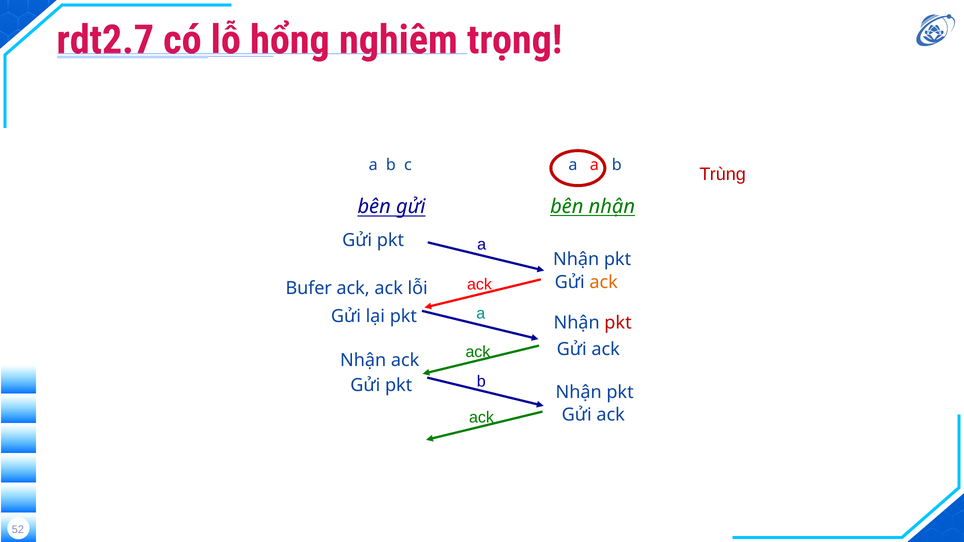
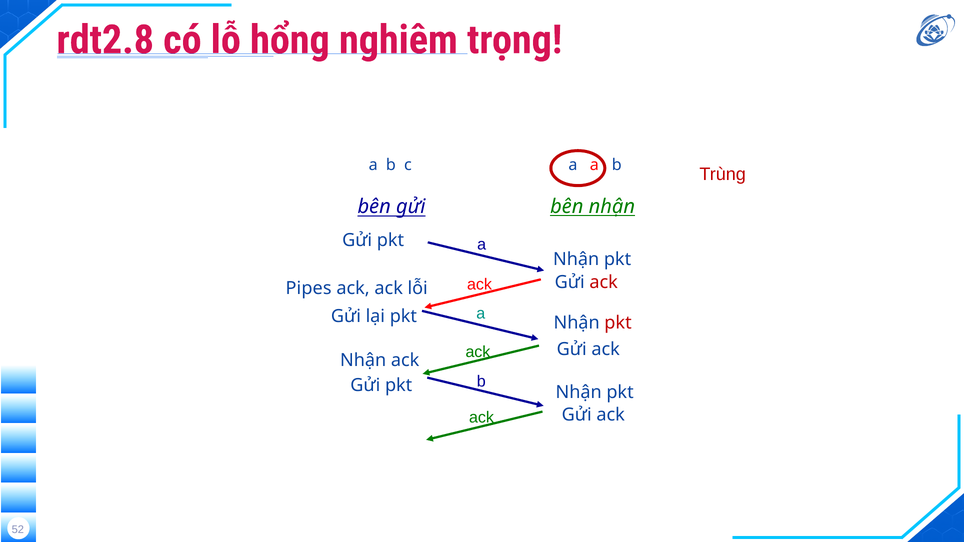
rdt2.7: rdt2.7 -> rdt2.8 (105, 40)
ack colour: orange -> red (604, 282)
Bufer: Bufer -> Pipes (309, 288)
